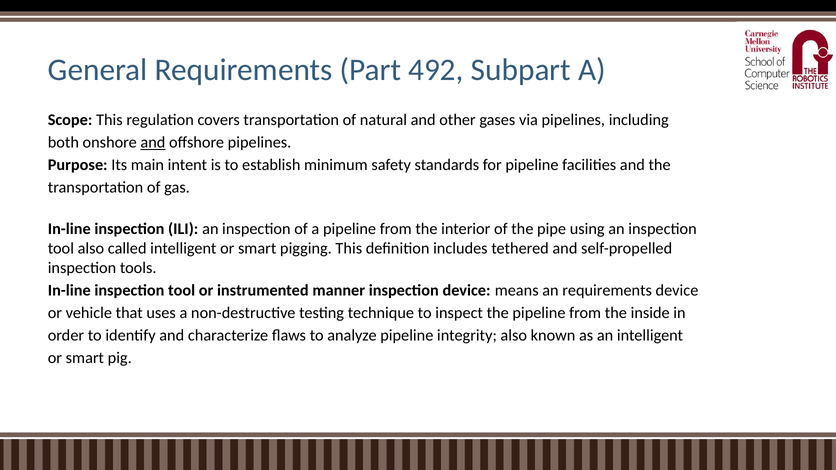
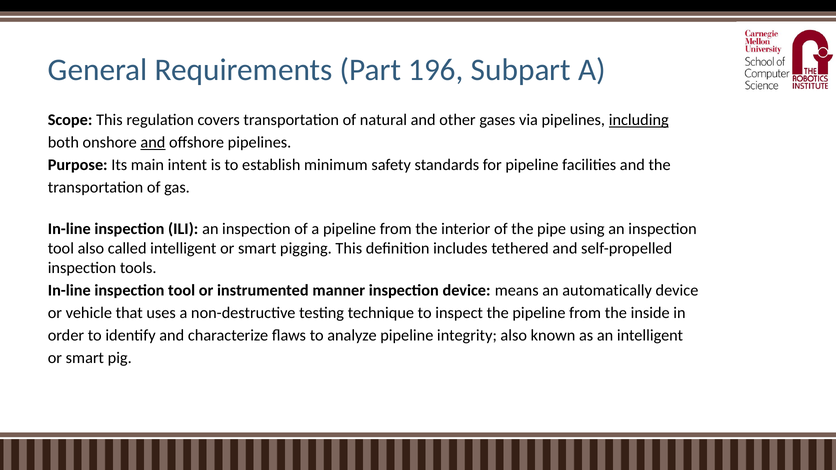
492: 492 -> 196 (436, 70)
including underline: none -> present (639, 120)
an requirements: requirements -> automatically (607, 291)
